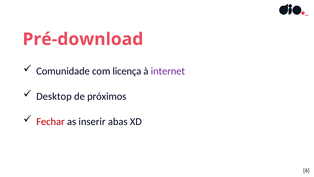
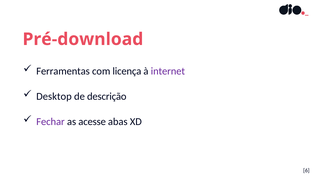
Comunidade: Comunidade -> Ferramentas (63, 71)
próximos: próximos -> descrição (107, 96)
Fechar colour: red -> purple (50, 121)
inserir: inserir -> acesse (92, 121)
